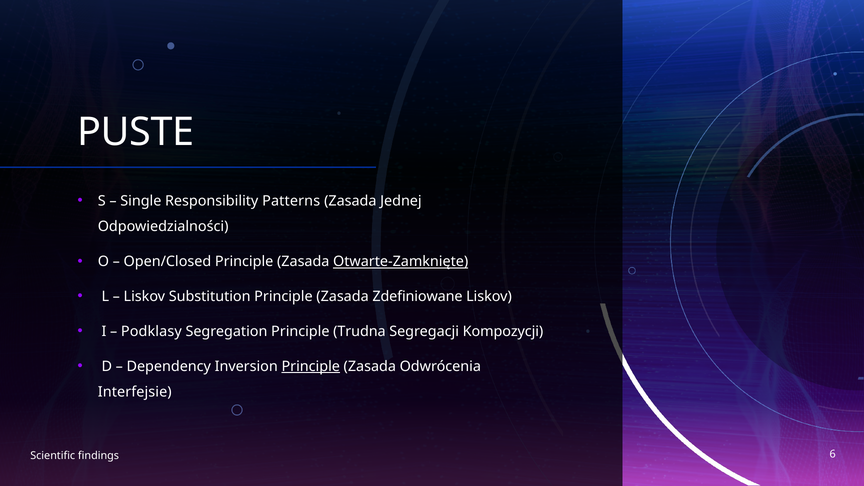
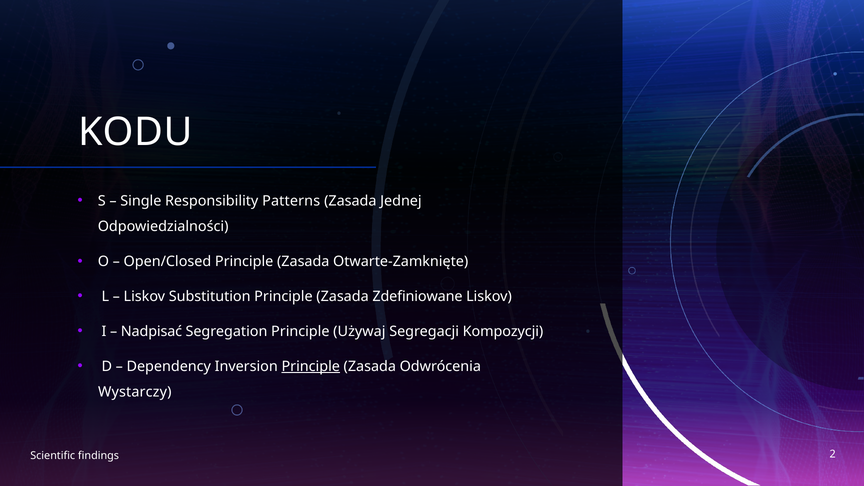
PUSTE: PUSTE -> KODU (135, 132)
Otwarte-Zamknięte underline: present -> none (401, 262)
Podklasy: Podklasy -> Nadpisać (151, 331)
Trudna: Trudna -> Używaj (359, 331)
Interfejsie: Interfejsie -> Wystarczy (135, 392)
6: 6 -> 2 (833, 454)
